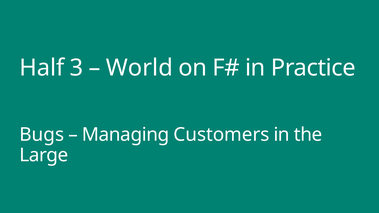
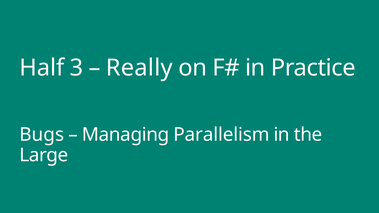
World: World -> Really (139, 68)
Customers: Customers -> Parallelism (221, 135)
